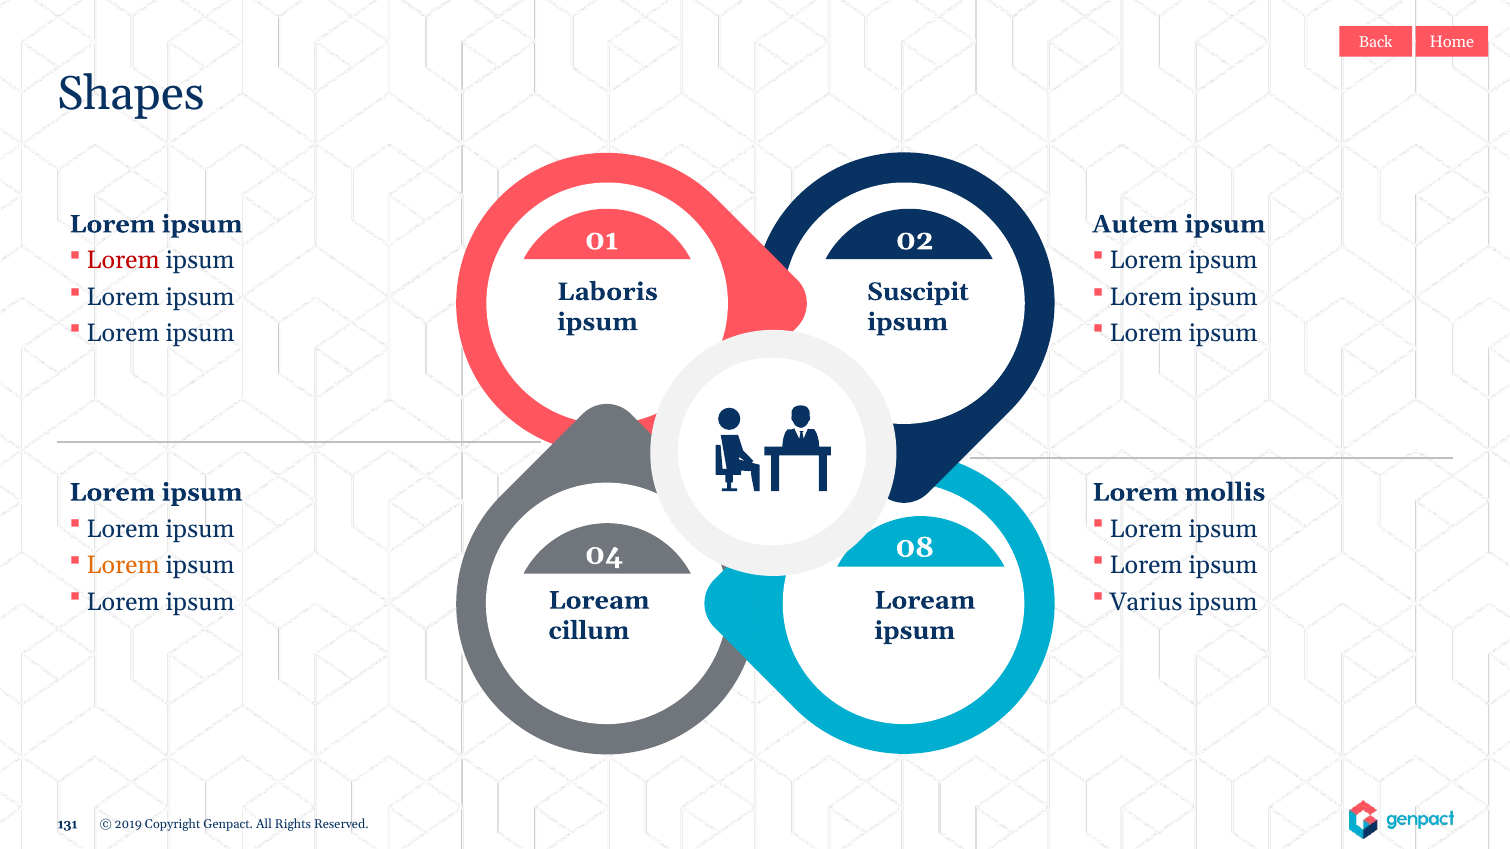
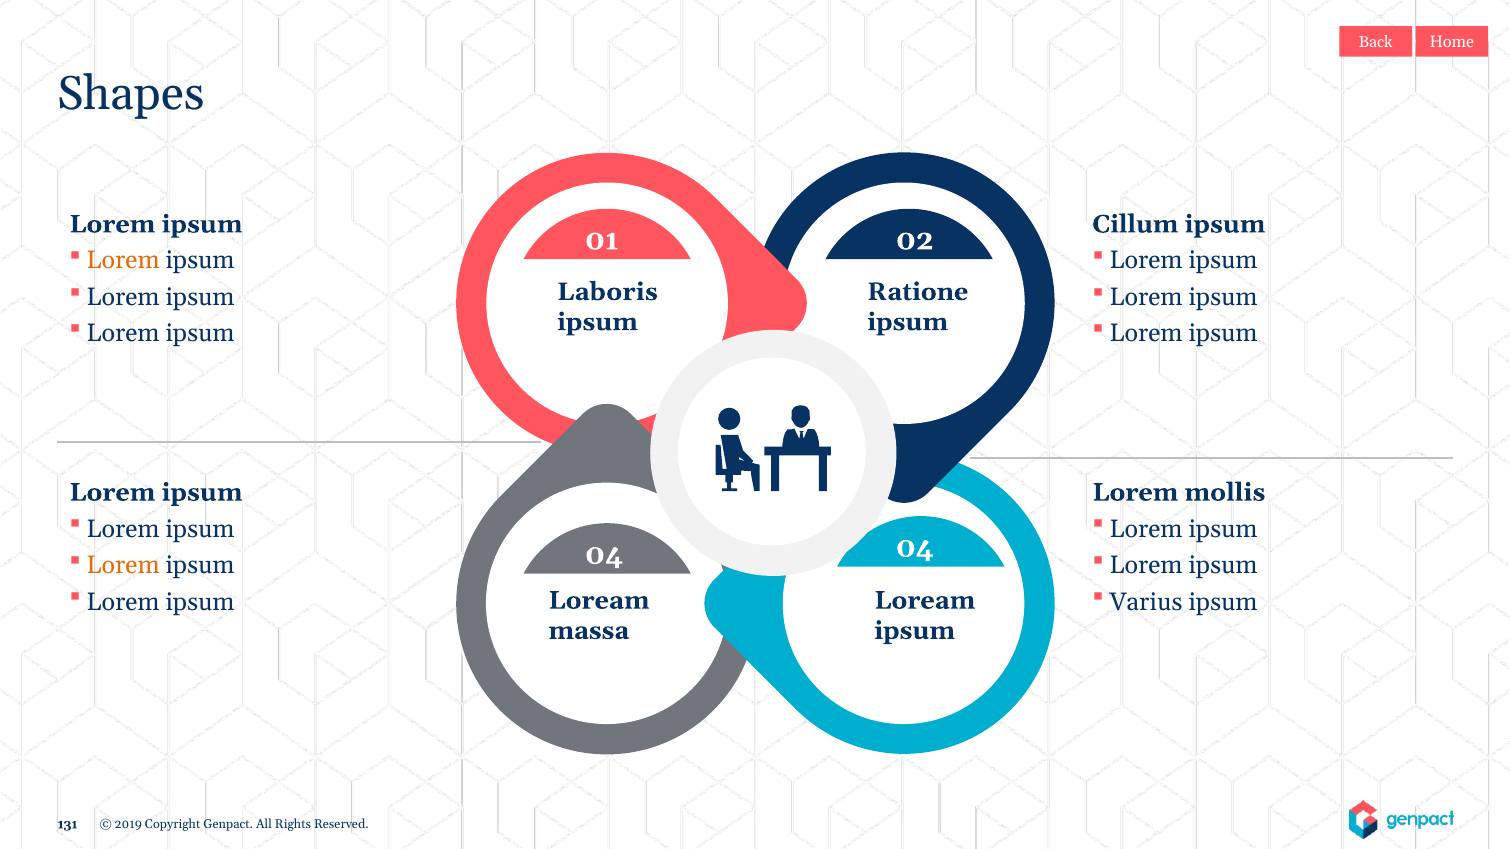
Autem: Autem -> Cillum (1135, 224)
Lorem colour: red -> orange (123, 261)
Suscipit: Suscipit -> Ratione (918, 292)
04 08: 08 -> 04 (915, 547)
cillum: cillum -> massa (589, 631)
